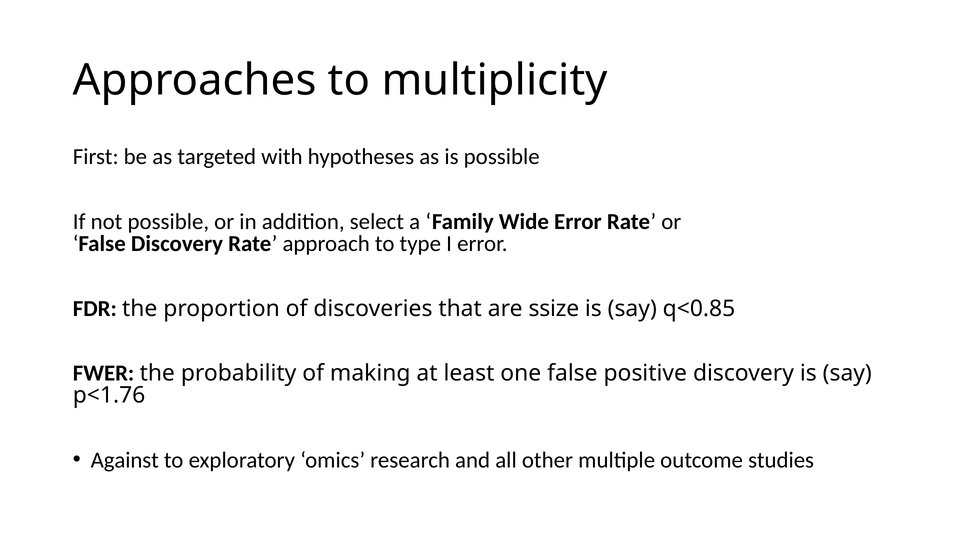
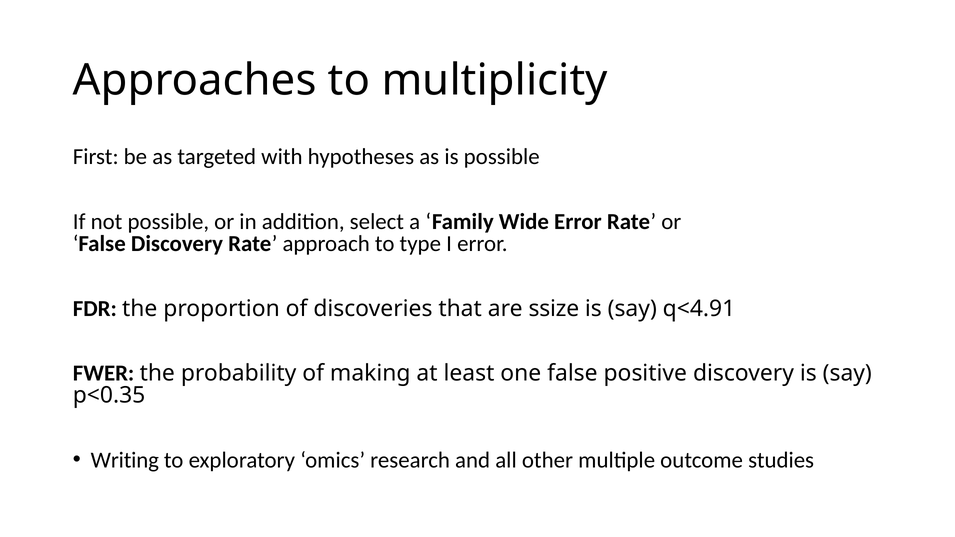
q<0.85: q<0.85 -> q<4.91 (699, 309)
p<1.76: p<1.76 -> p<0.35 (109, 396)
Against: Against -> Writing (125, 460)
